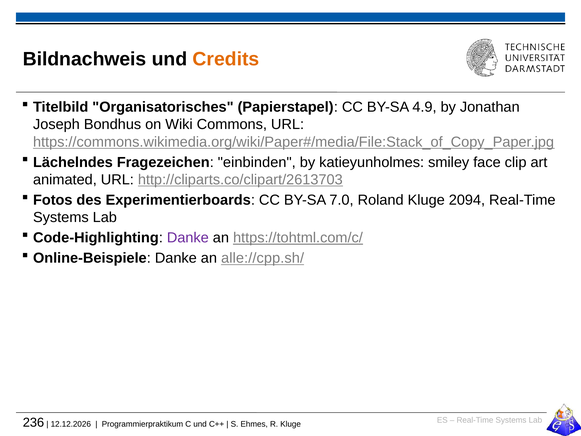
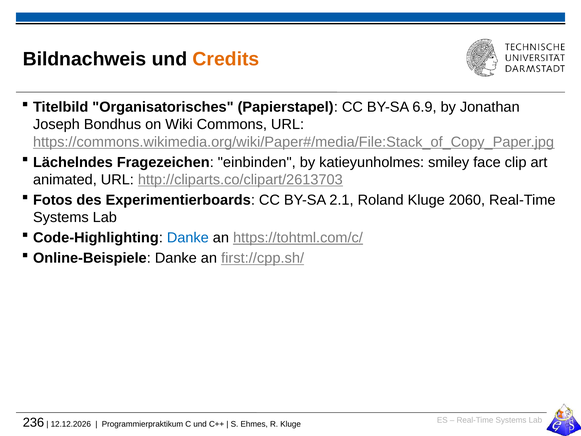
4.9: 4.9 -> 6.9 (424, 107)
7.0: 7.0 -> 2.1 (341, 200)
2094: 2094 -> 2060 (467, 200)
Danke colour: purple -> blue (188, 238)
alle://cpp.sh/: alle://cpp.sh/ -> first://cpp.sh/ (263, 258)
